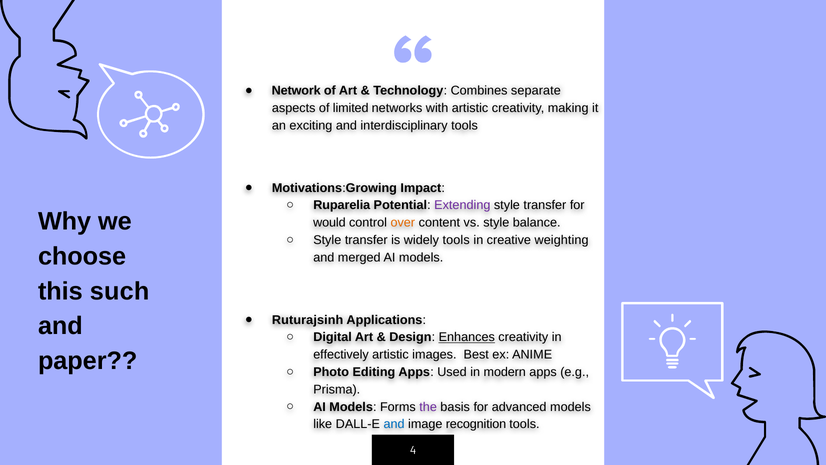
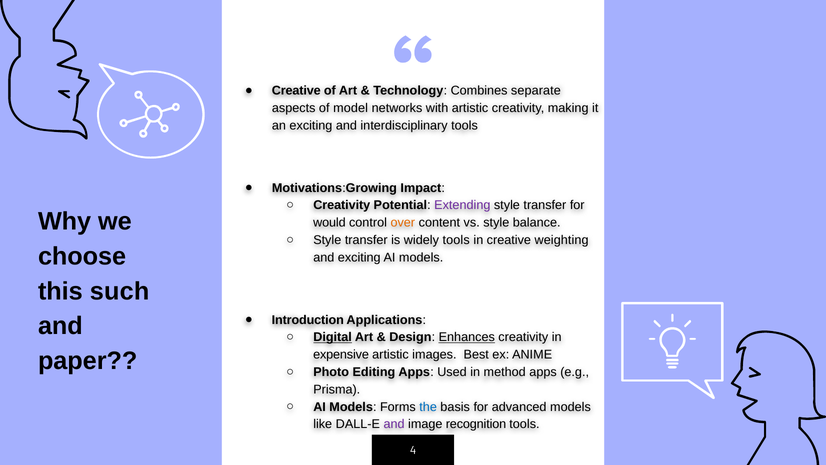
Network: Network -> Creative (296, 91)
limited: limited -> model (351, 108)
Ruparelia: Ruparelia -> Creativity (342, 205)
and merged: merged -> exciting (359, 257)
Ruturajsinh: Ruturajsinh -> Introduction (308, 320)
Digital underline: none -> present (333, 337)
effectively: effectively -> expensive (341, 354)
modern: modern -> method (505, 372)
the colour: purple -> blue (428, 407)
and colour: blue -> purple (394, 424)
